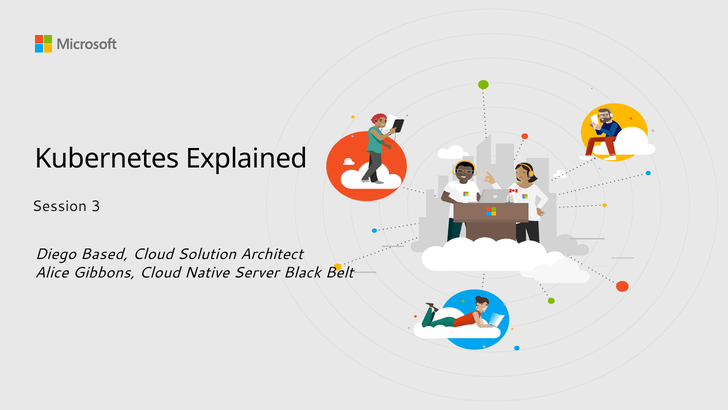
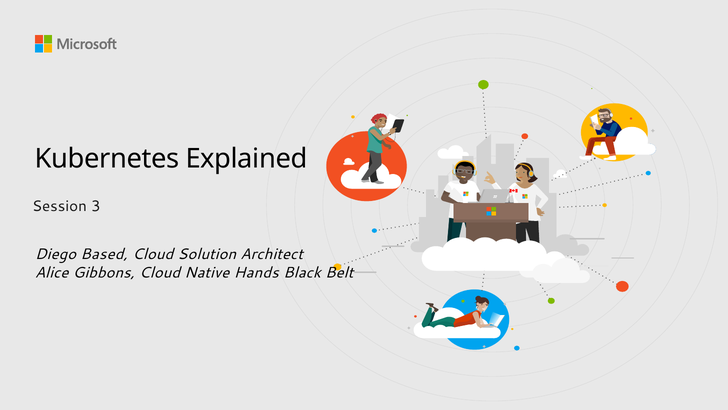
Server: Server -> Hands (256, 272)
